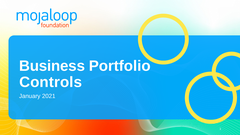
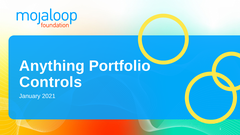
Business: Business -> Anything (52, 66)
